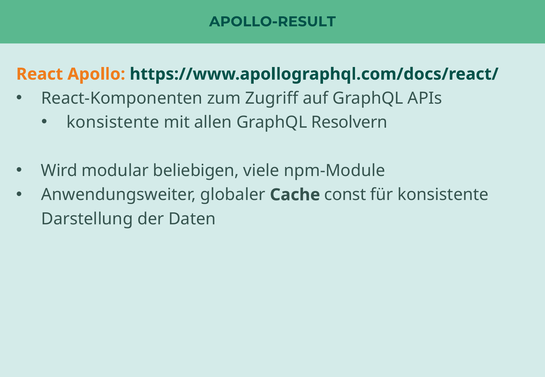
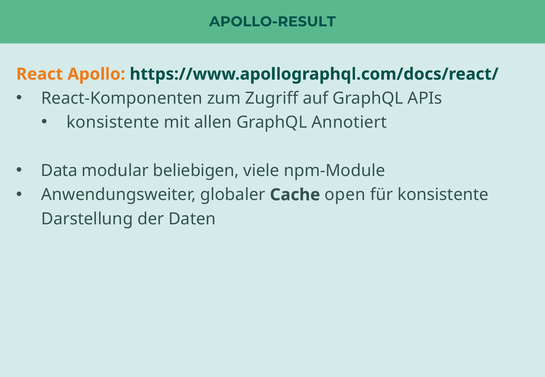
Resolvern: Resolvern -> Annotiert (349, 122)
Wird: Wird -> Data (59, 171)
const: const -> open (345, 195)
